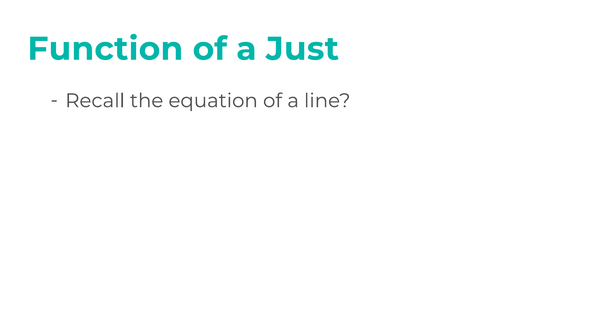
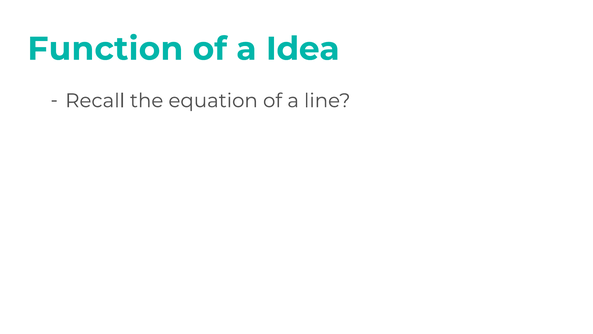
Just: Just -> Idea (303, 49)
